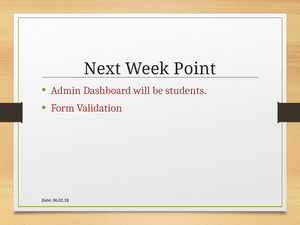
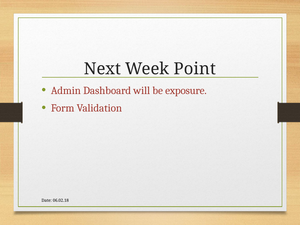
students: students -> exposure (186, 90)
